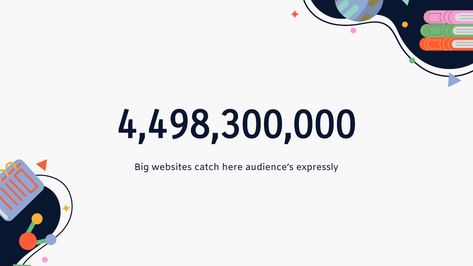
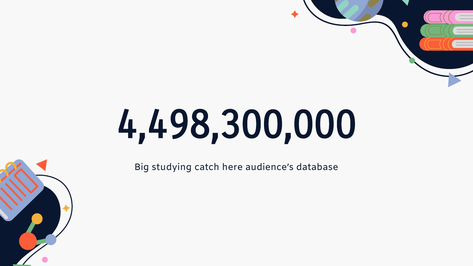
websites: websites -> studying (172, 167)
expressly: expressly -> database (317, 167)
